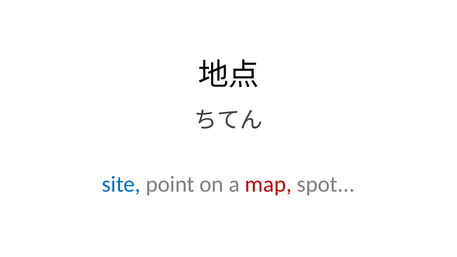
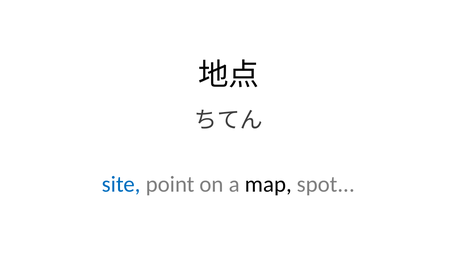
map colour: red -> black (268, 184)
